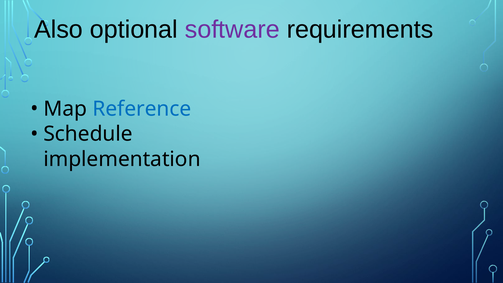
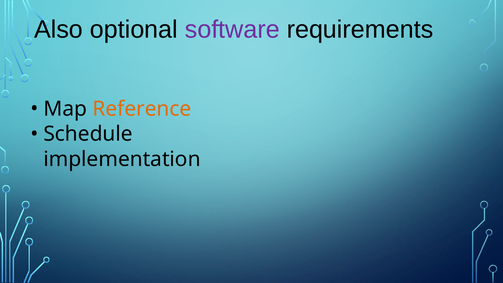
Reference colour: blue -> orange (142, 109)
